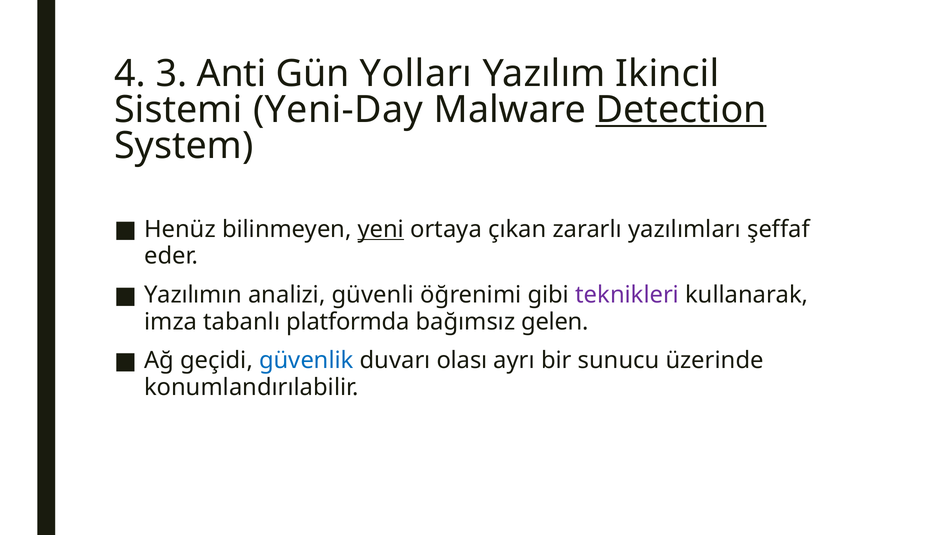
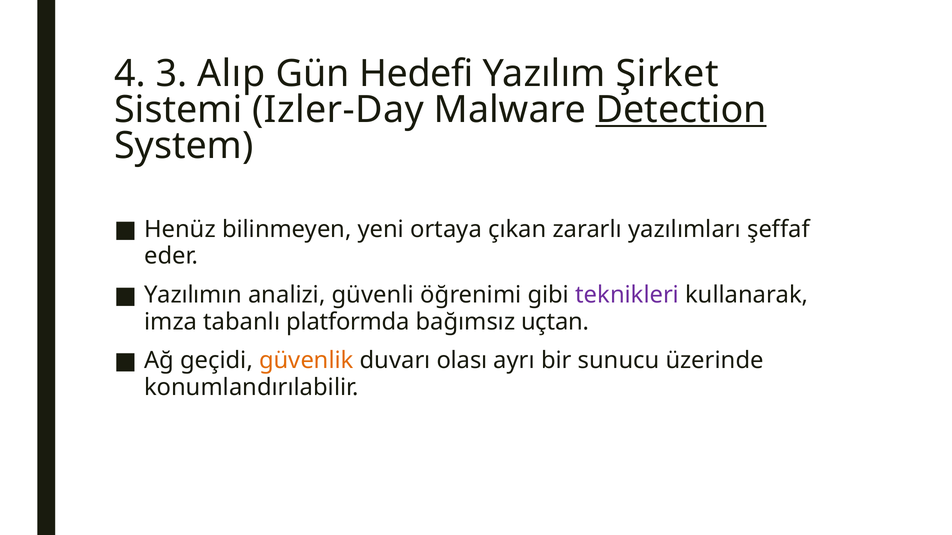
Anti: Anti -> Alıp (231, 74)
Yolları: Yolları -> Hedefi (416, 74)
Ikincil: Ikincil -> Şirket (667, 74)
Yeni-Day: Yeni-Day -> Izler-Day (338, 110)
yeni underline: present -> none (381, 230)
gelen: gelen -> uçtan (555, 322)
güvenlik colour: blue -> orange (306, 361)
